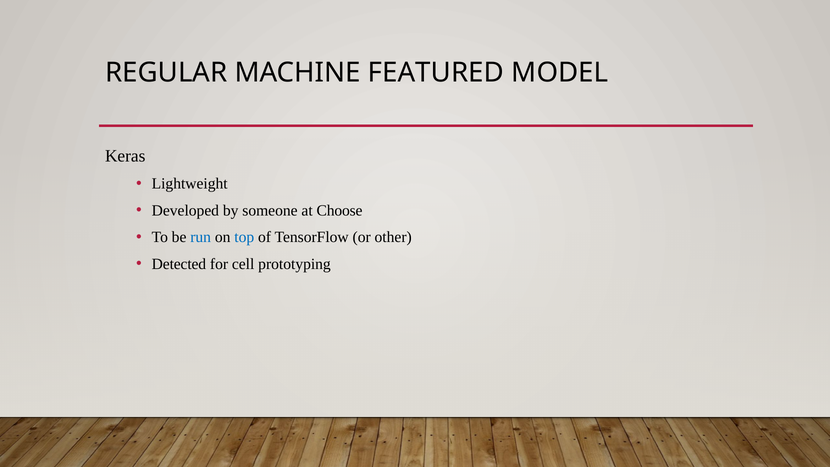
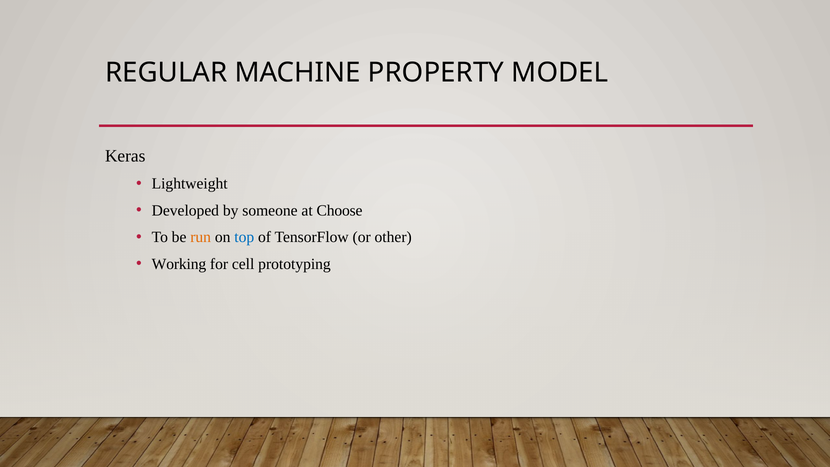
FEATURED: FEATURED -> PROPERTY (436, 73)
run colour: blue -> orange (201, 237)
Detected: Detected -> Working (179, 264)
